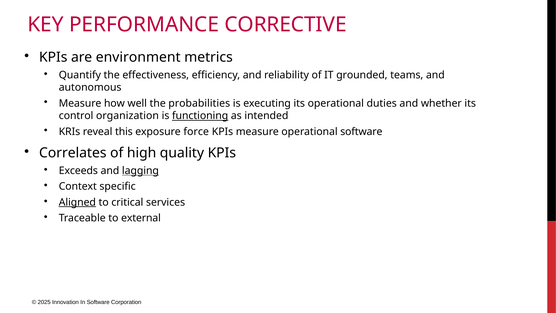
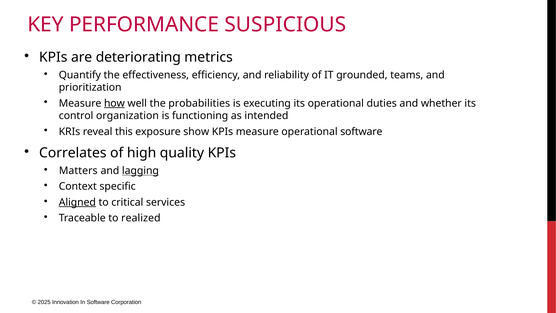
CORRECTIVE: CORRECTIVE -> SUSPICIOUS (285, 25)
environment: environment -> deteriorating (138, 57)
autonomous: autonomous -> prioritization (90, 87)
how underline: none -> present (114, 103)
functioning underline: present -> none (200, 116)
force: force -> show (196, 131)
Exceeds: Exceeds -> Matters (78, 171)
external: external -> realized (141, 218)
